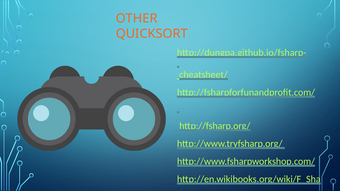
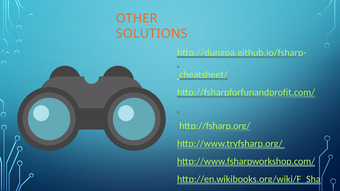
QUICKSORT: QUICKSORT -> SOLUTIONS (152, 34)
